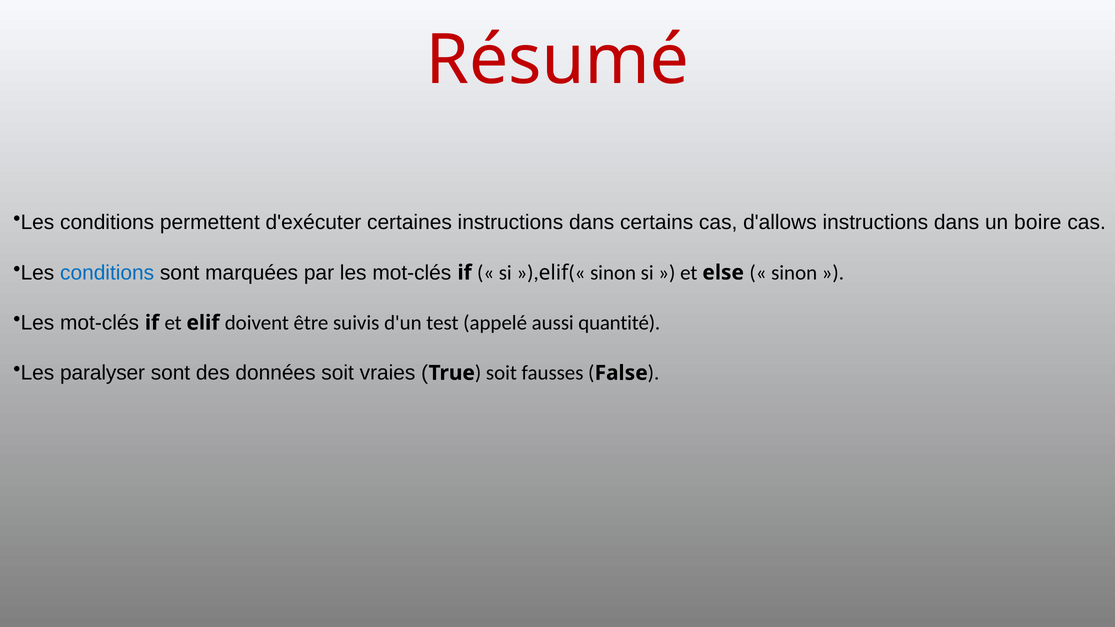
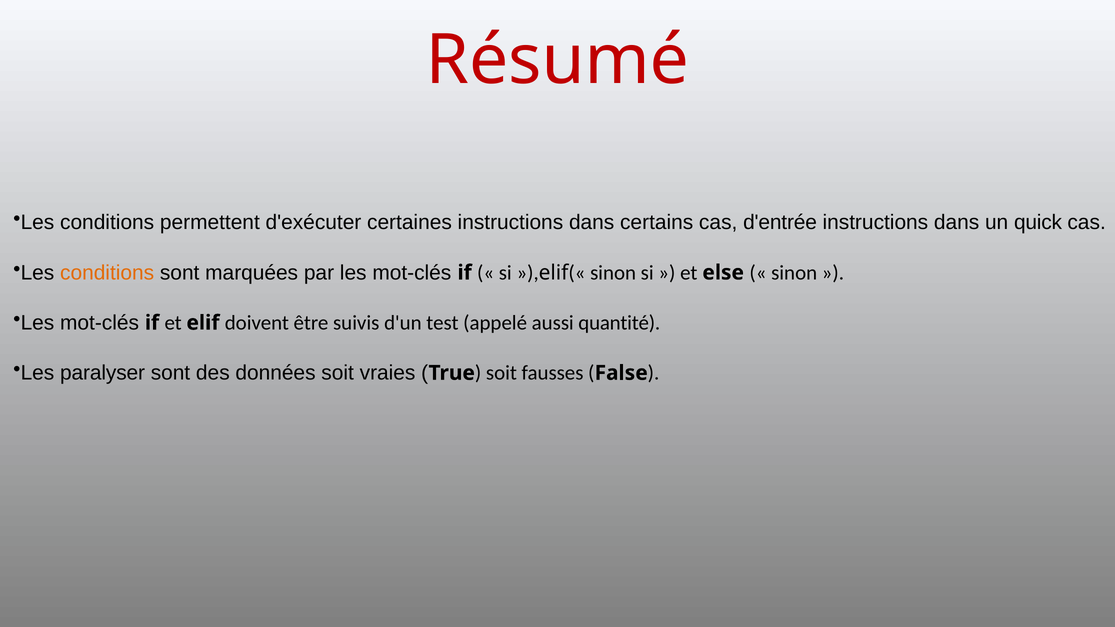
d'allows: d'allows -> d'entrée (780, 223)
boire: boire -> quick (1038, 223)
conditions colour: blue -> orange (107, 273)
